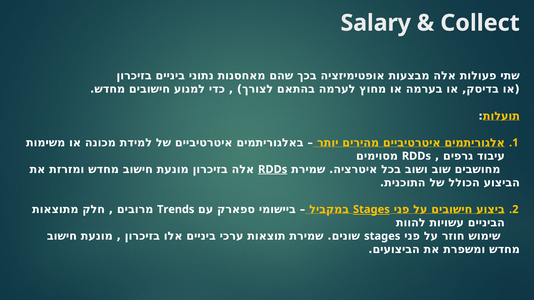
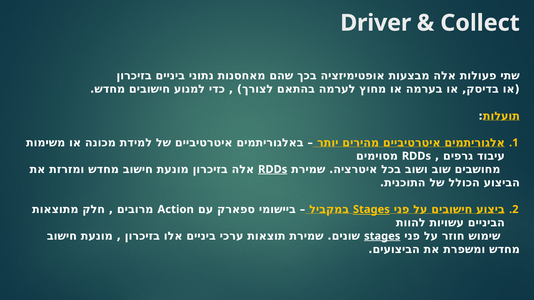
Salary: Salary -> Driver (376, 23)
Trends: Trends -> Action (176, 210)
stages underline: none -> present (382, 236)
